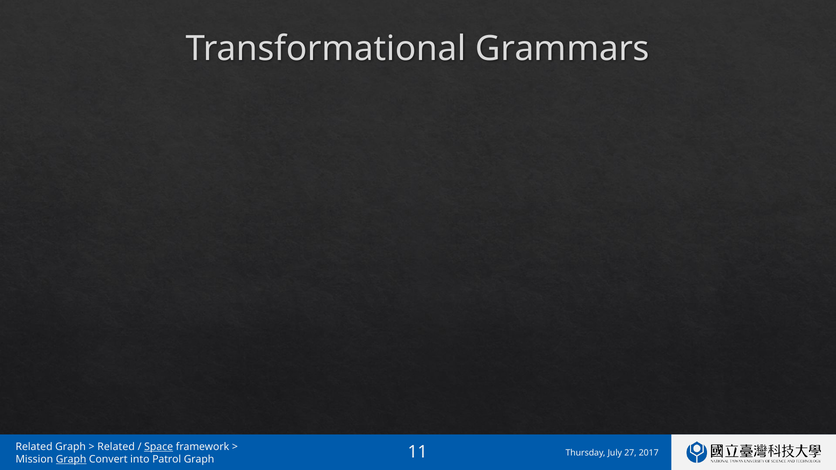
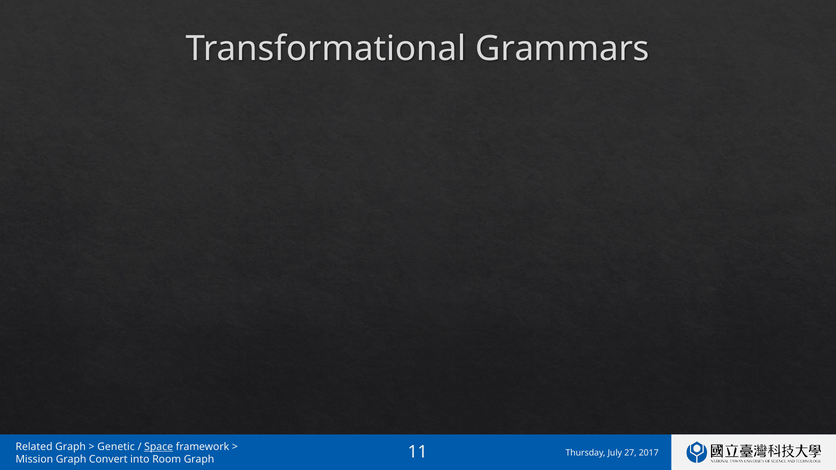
Related: Related -> Genetic (116, 447)
Graph underline: present -> none (71, 459)
Patrol: Patrol -> Room (167, 459)
